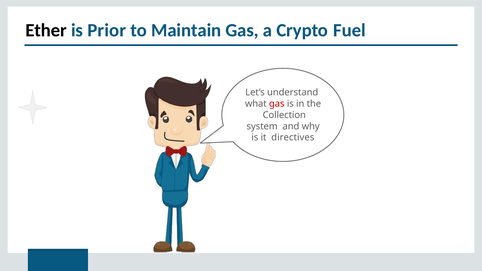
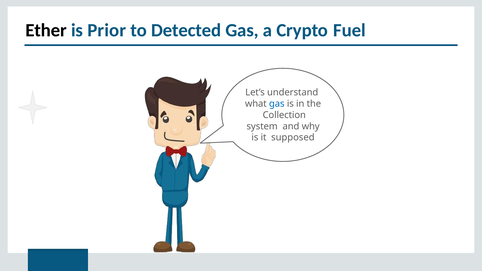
Maintain: Maintain -> Detected (186, 30)
gas colour: red -> blue (277, 104)
directives: directives -> supposed (293, 138)
